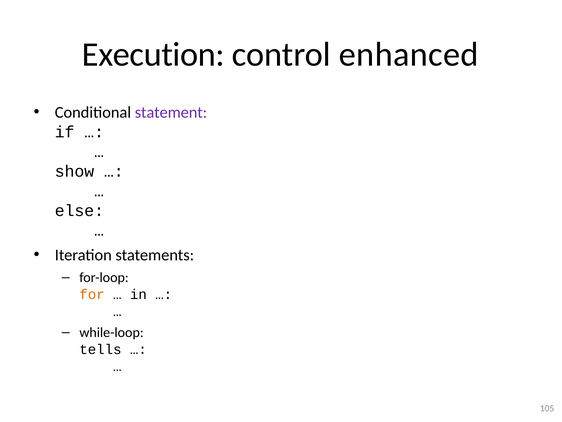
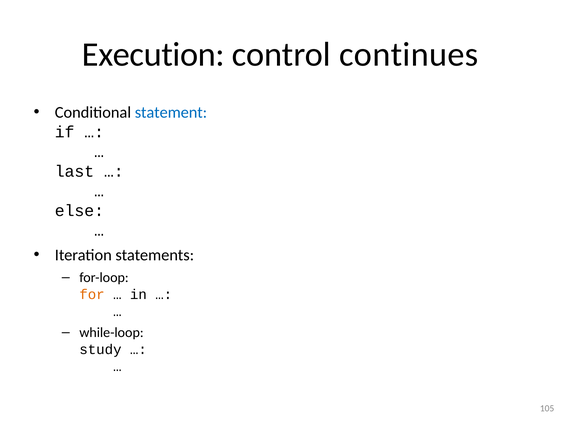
enhanced: enhanced -> continues (409, 54)
statement colour: purple -> blue (171, 112)
show: show -> last (74, 171)
tells: tells -> study (100, 349)
